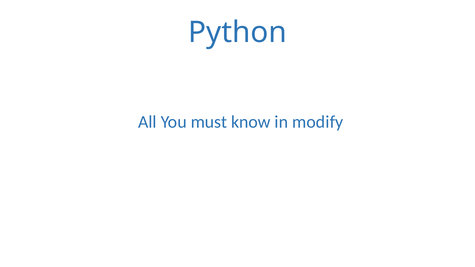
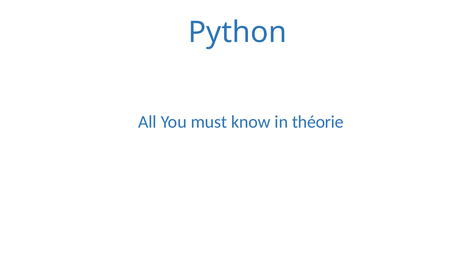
modify: modify -> théorie (318, 122)
